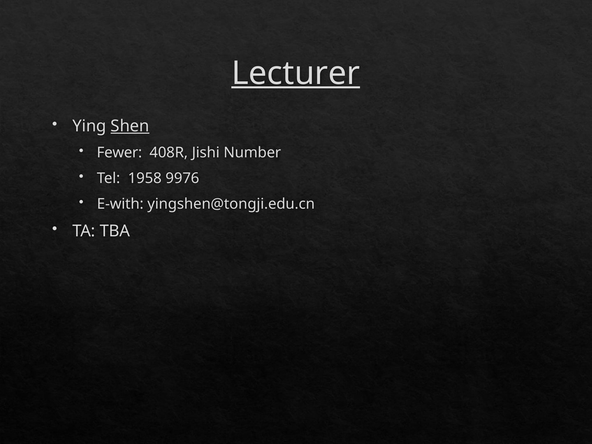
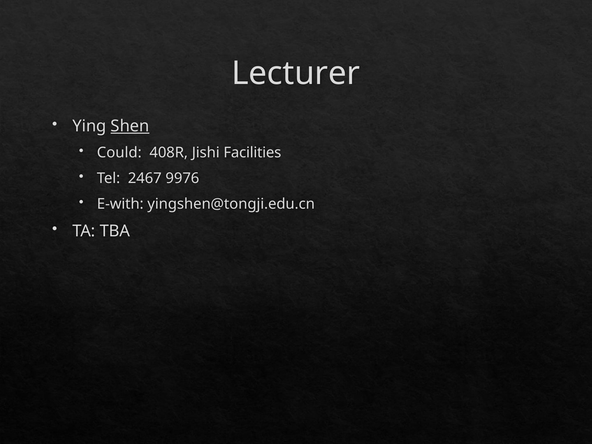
Lecturer underline: present -> none (296, 73)
Fewer: Fewer -> Could (119, 153)
Number: Number -> Facilities (252, 153)
1958: 1958 -> 2467 (145, 178)
